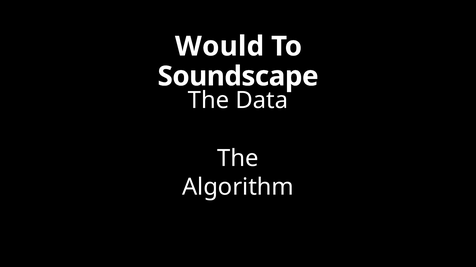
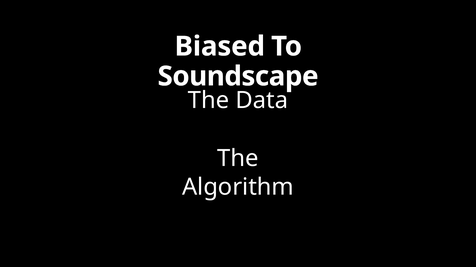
Would: Would -> Biased (220, 47)
